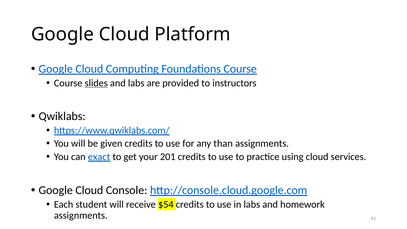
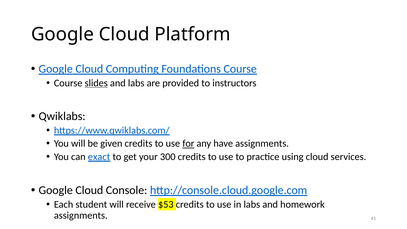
for underline: none -> present (188, 144)
than: than -> have (223, 144)
201: 201 -> 300 (168, 157)
$54: $54 -> $53 (166, 204)
